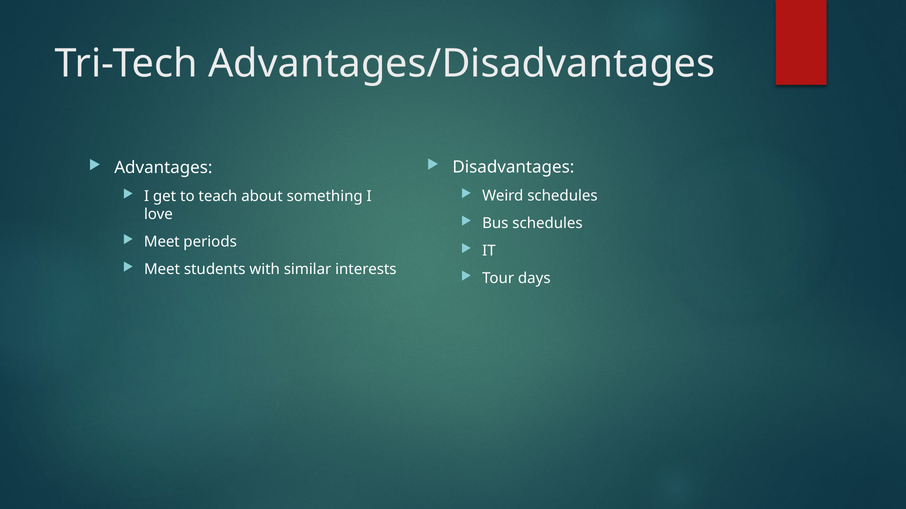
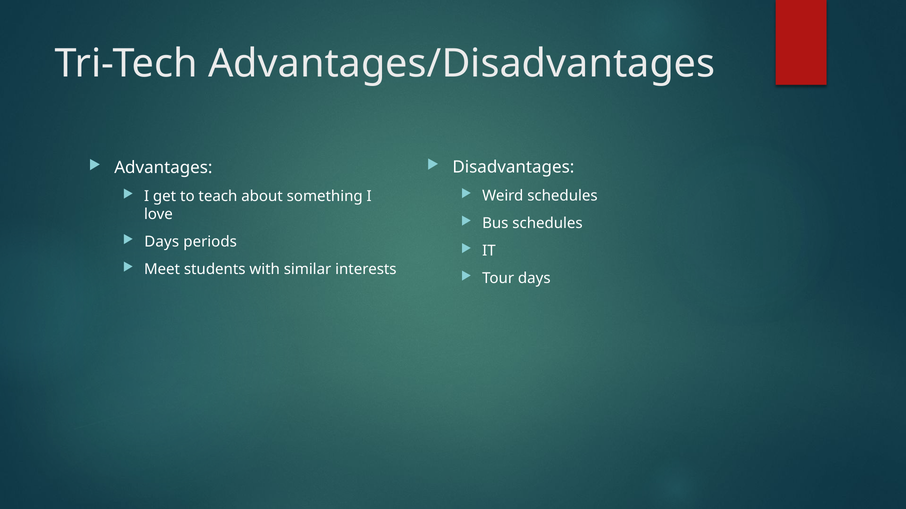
Meet: Meet -> Days (162, 242)
